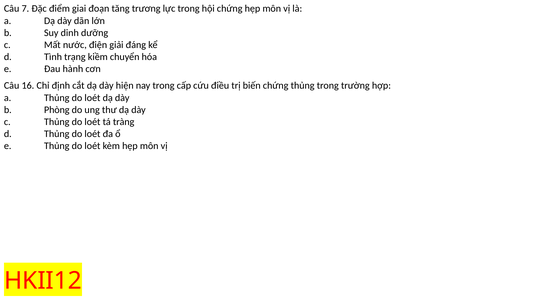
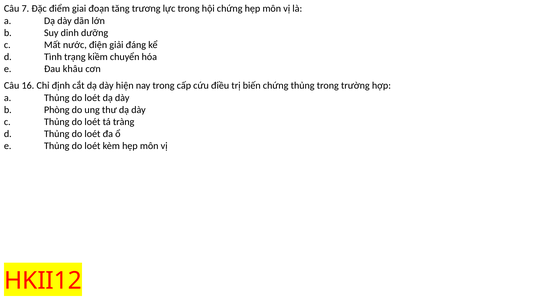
hành: hành -> khâu (73, 69)
